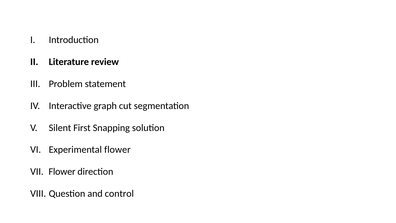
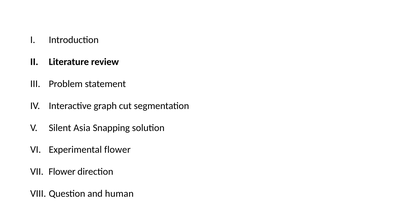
First: First -> Asia (82, 128)
control: control -> human (119, 193)
